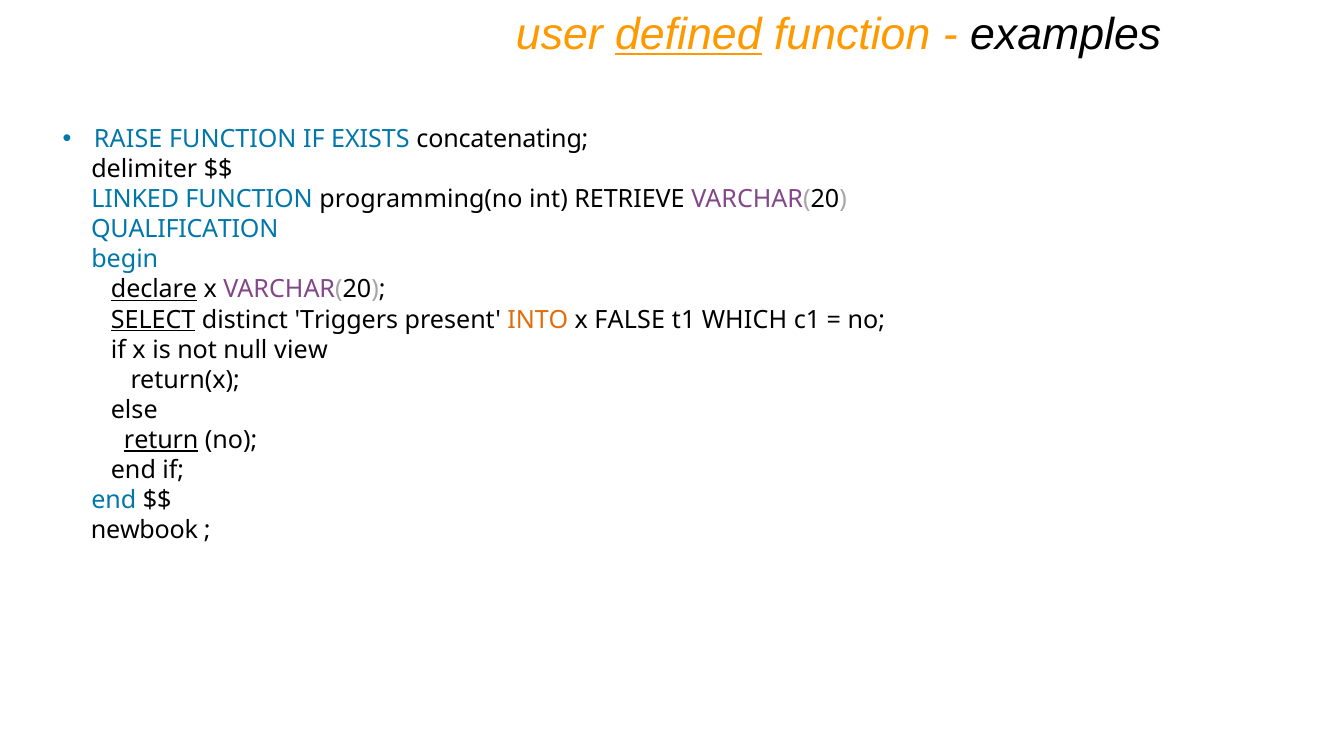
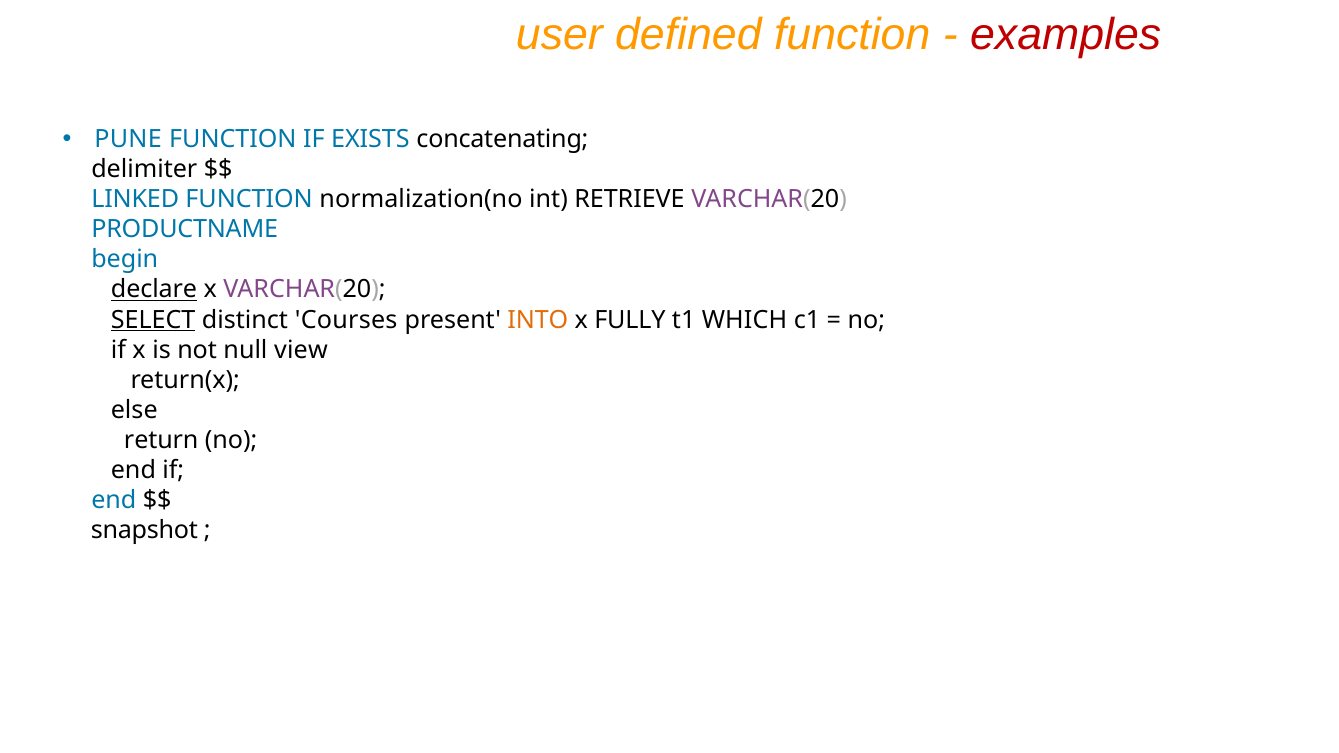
defined underline: present -> none (688, 35)
examples colour: black -> red (1066, 35)
RAISE: RAISE -> PUNE (128, 139)
programming(no: programming(no -> normalization(no (421, 199)
QUALIFICATION: QUALIFICATION -> PRODUCTNAME (185, 230)
Triggers: Triggers -> Courses (346, 320)
FALSE: FALSE -> FULLY (630, 320)
return underline: present -> none (161, 440)
newbook: newbook -> snapshot (144, 531)
